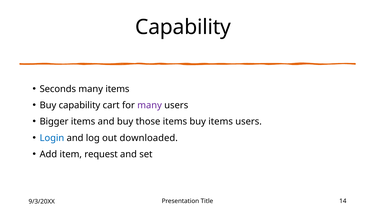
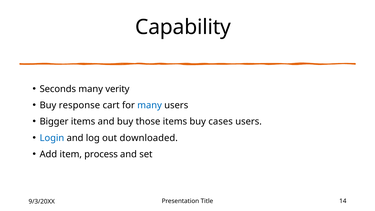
many items: items -> verity (117, 89)
Buy capability: capability -> response (79, 105)
many colour: purple -> blue (150, 105)
buy items: items -> cases (221, 122)
request: request -> process (101, 154)
